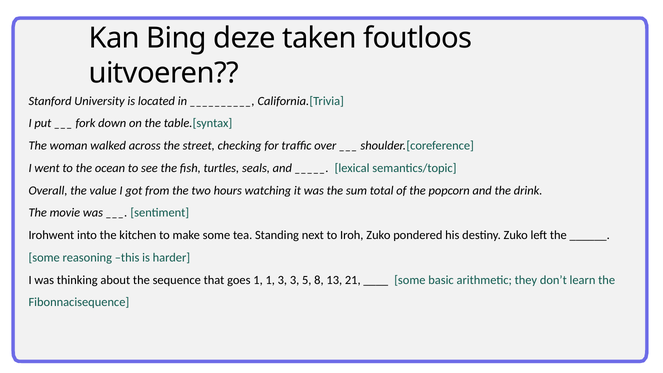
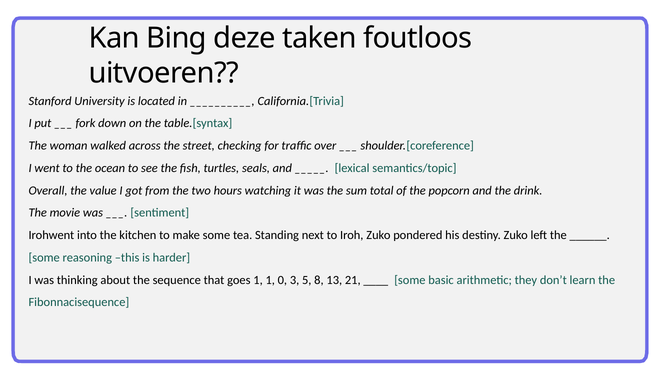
1 3: 3 -> 0 (282, 280)
